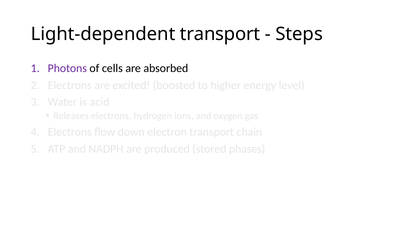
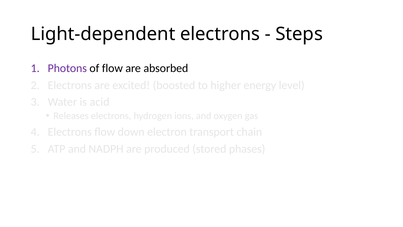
Light-dependent transport: transport -> electrons (220, 34)
of cells: cells -> flow (112, 68)
